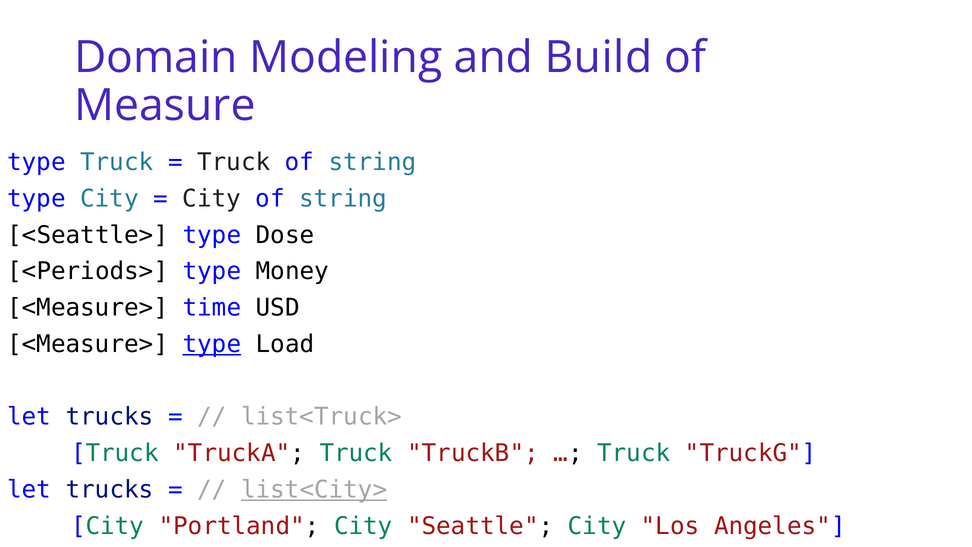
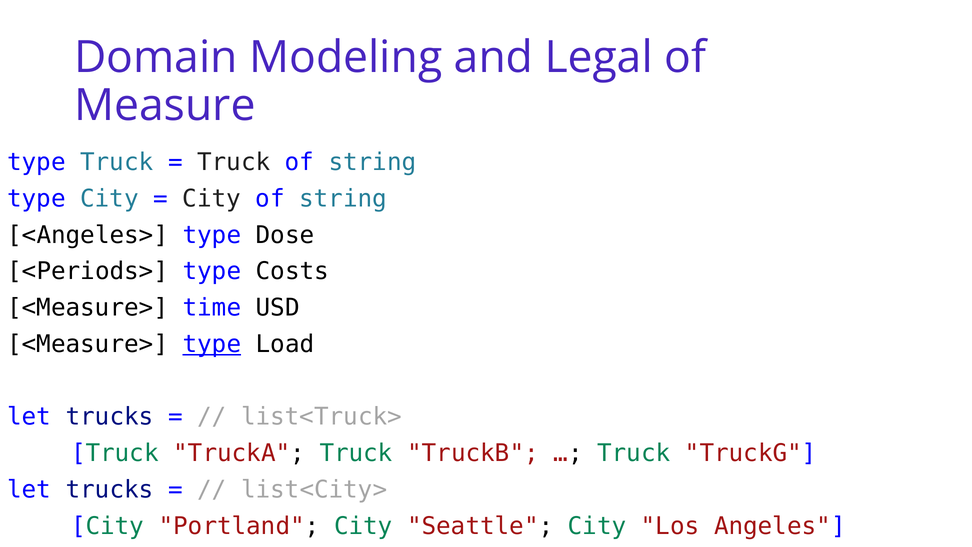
Build: Build -> Legal (599, 58)
<Seattle>: <Seattle> -> <Angeles> (88, 235)
Money: Money -> Costs (292, 271)
list<City> underline: present -> none (314, 489)
